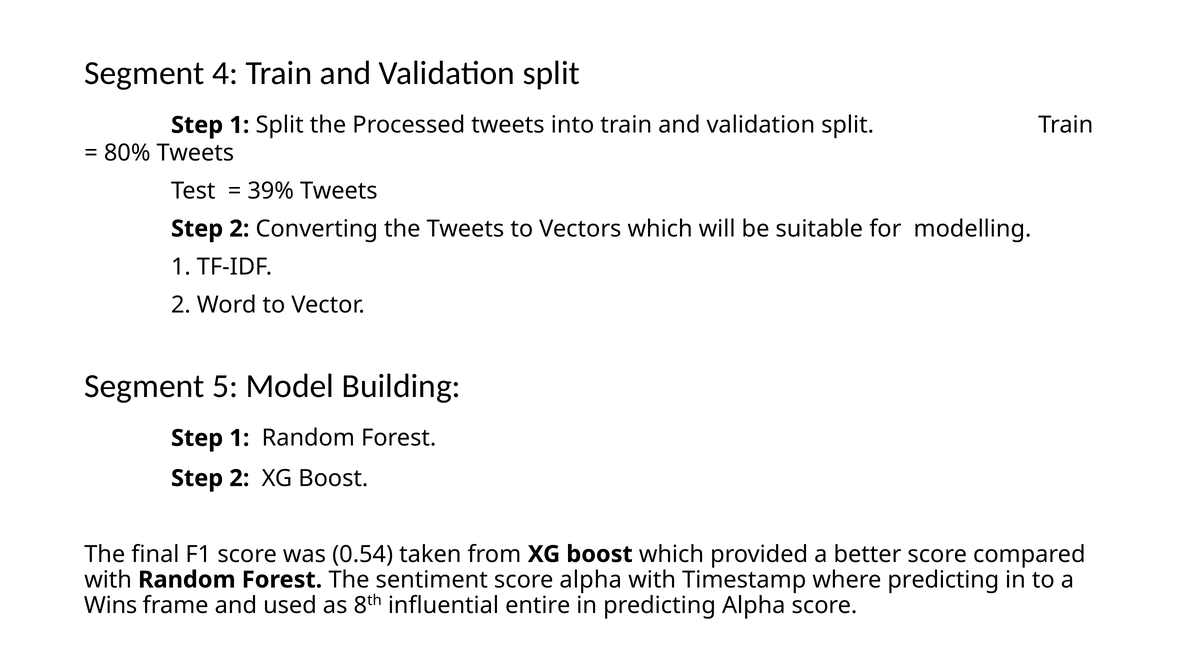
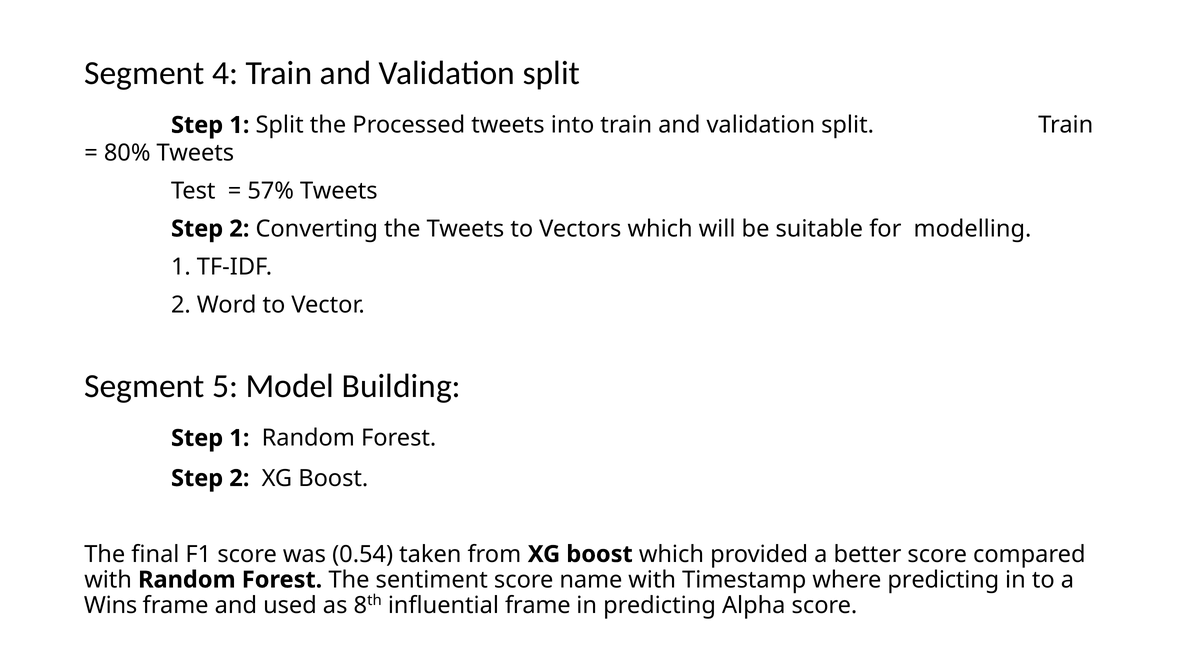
39%: 39% -> 57% (271, 191)
score alpha: alpha -> name (591, 580)
influential entire: entire -> frame (538, 605)
